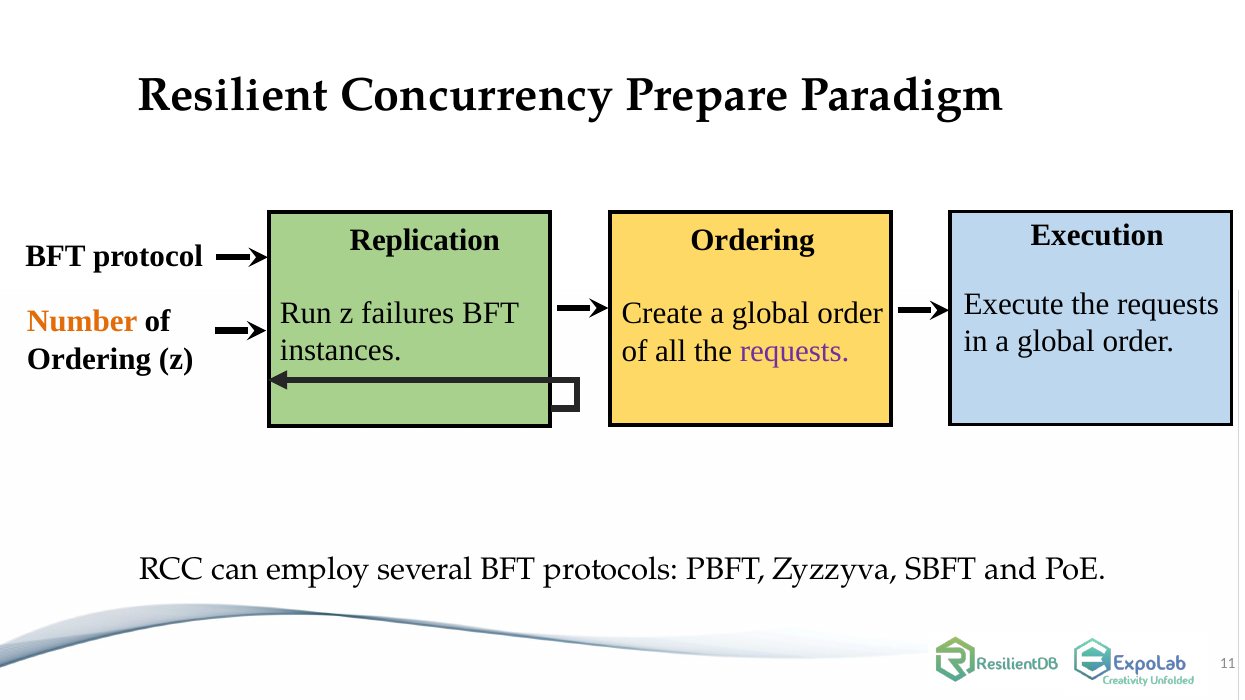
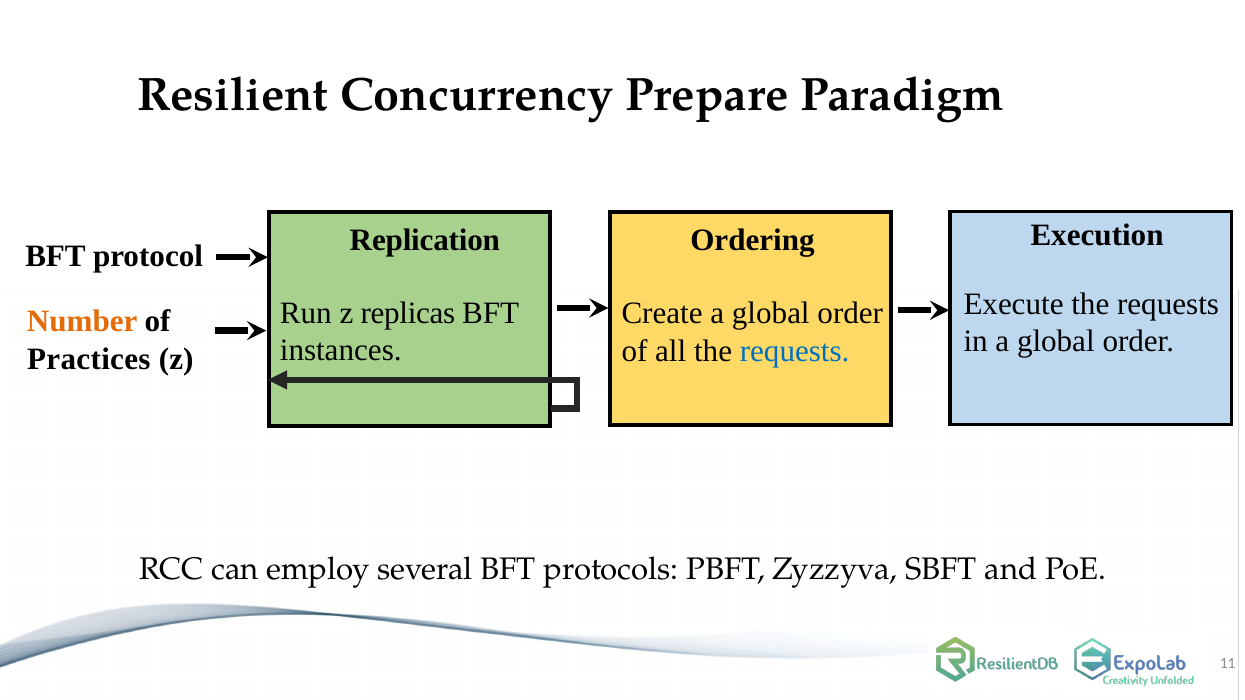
failures: failures -> replicas (408, 313)
requests colour: purple -> blue (795, 351)
Ordering: Ordering -> Practices (89, 359)
